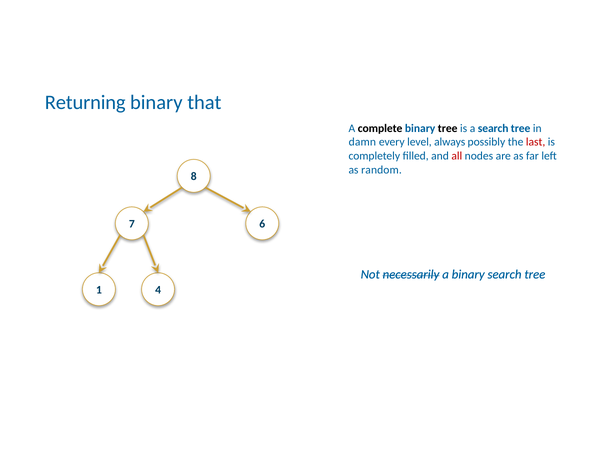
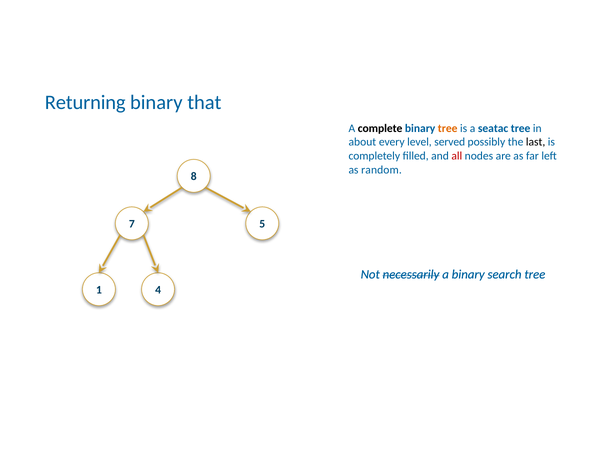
tree colour: black -> orange (448, 128)
a search: search -> seatac (493, 128)
damn: damn -> about (362, 142)
always: always -> served (450, 142)
last colour: red -> black (536, 142)
6: 6 -> 5 (262, 224)
